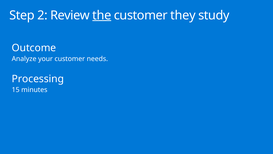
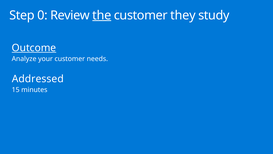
2: 2 -> 0 (42, 15)
Outcome underline: none -> present (34, 48)
Processing: Processing -> Addressed (38, 79)
